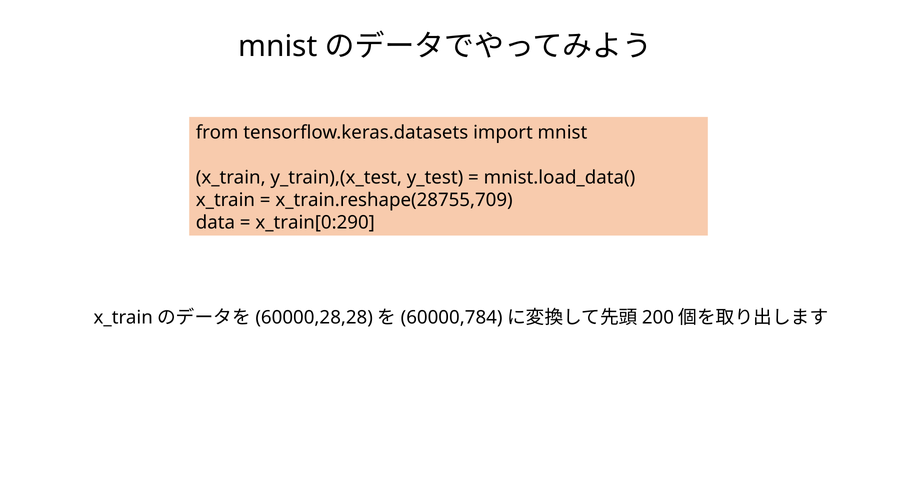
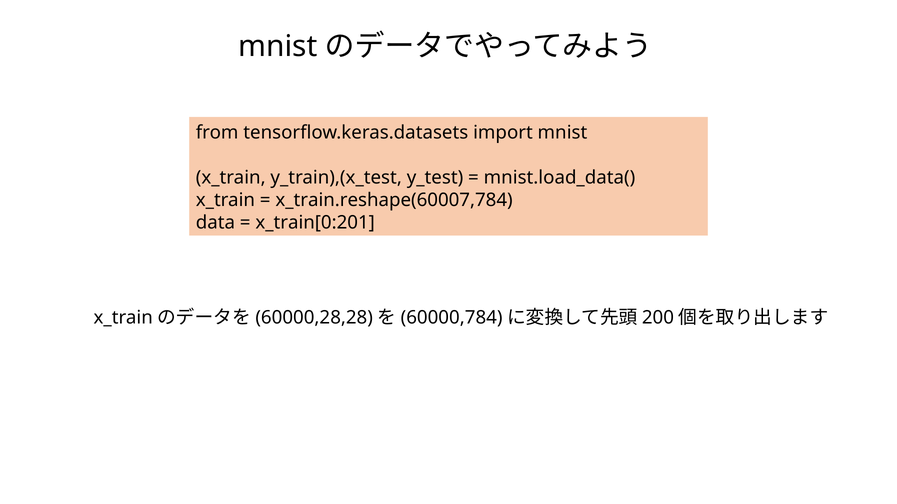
x_train.reshape(28755,709: x_train.reshape(28755,709 -> x_train.reshape(60007,784 (394, 200)
x_train[0:290: x_train[0:290 -> x_train[0:201 (315, 223)
